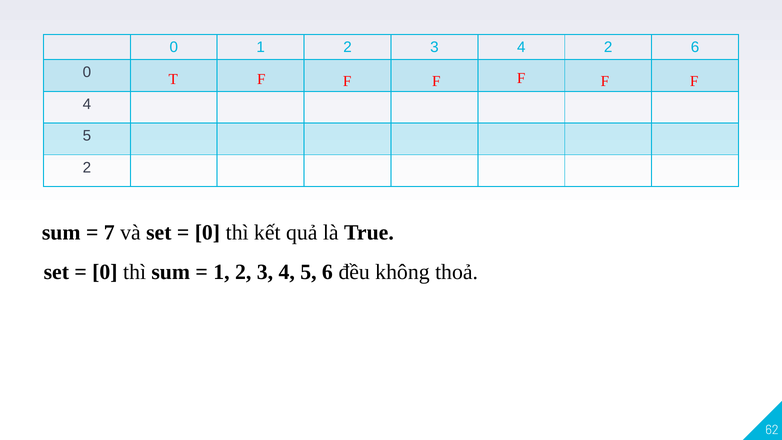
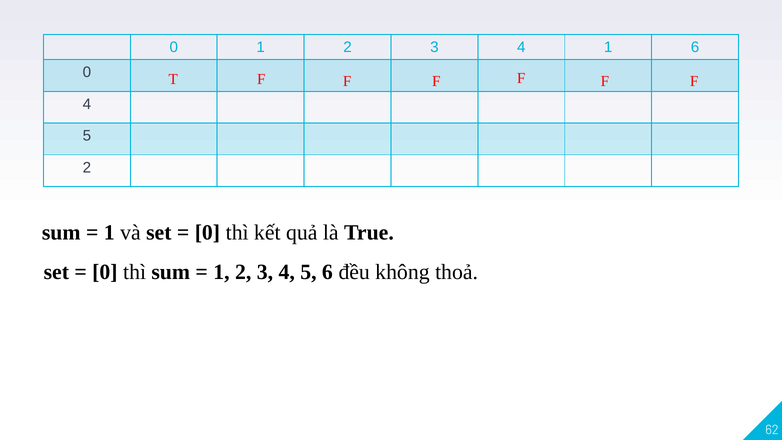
4 2: 2 -> 1 (608, 47)
7: 7 -> 1 (109, 232)
